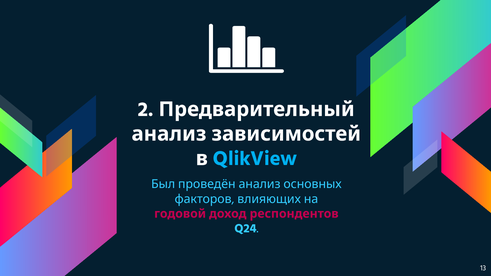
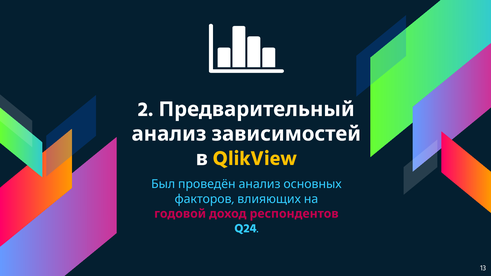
QlikView colour: light blue -> yellow (255, 159)
